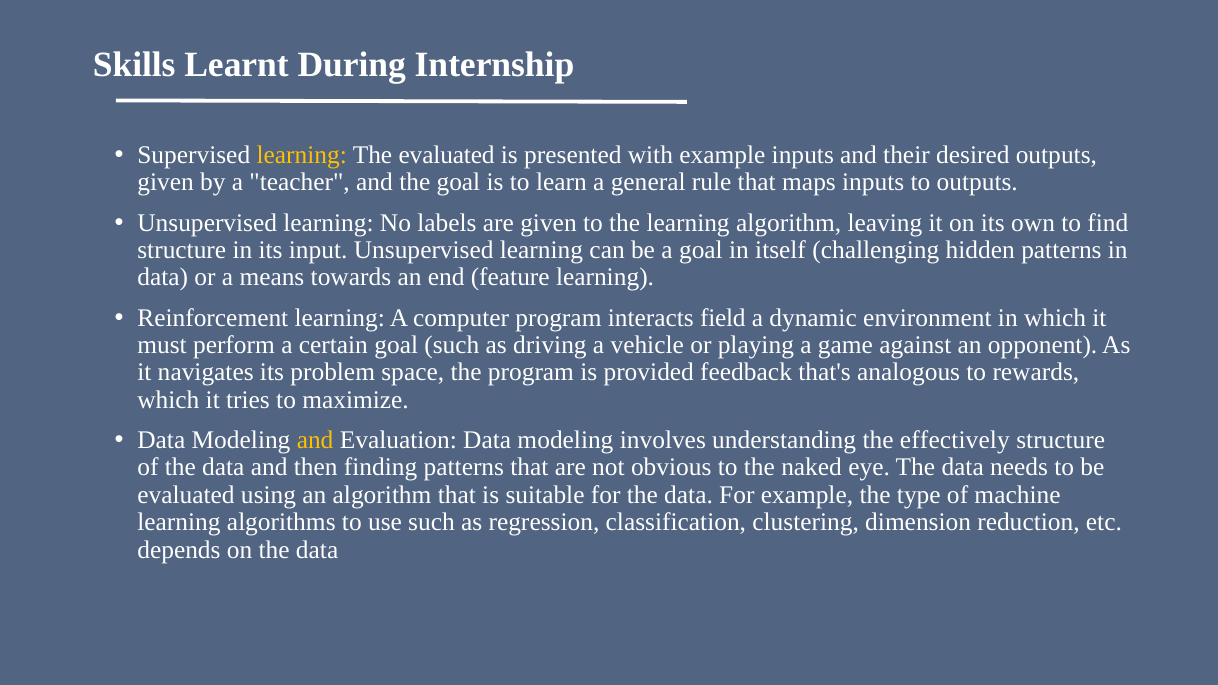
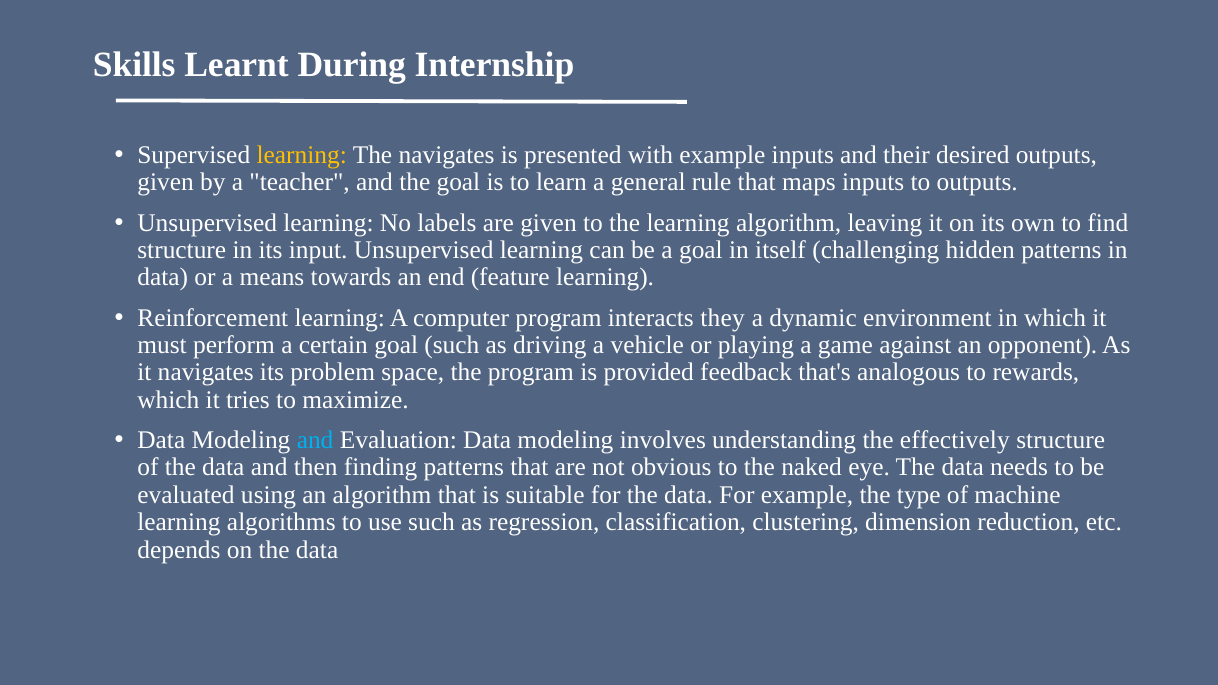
The evaluated: evaluated -> navigates (447, 155)
field: field -> they (723, 318)
and colour: yellow -> light blue (315, 440)
